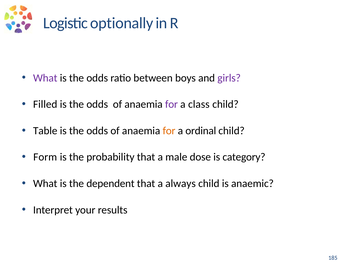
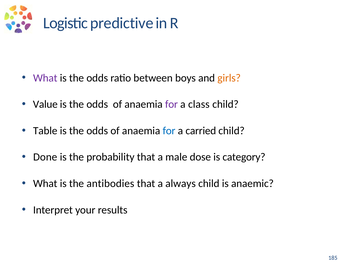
optionally: optionally -> predictive (122, 23)
girls colour: purple -> orange (229, 78)
Filled: Filled -> Value (45, 104)
for colour: orange -> blue (169, 130)
ordinal: ordinal -> carried (201, 130)
Form: Form -> Done (45, 157)
dependent: dependent -> antibodies (110, 183)
